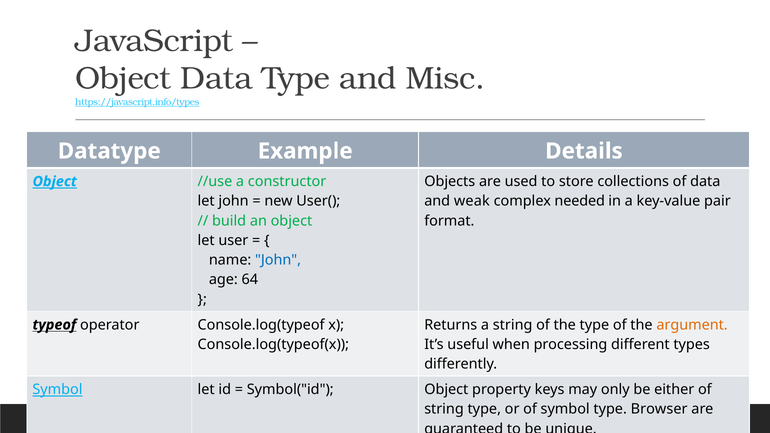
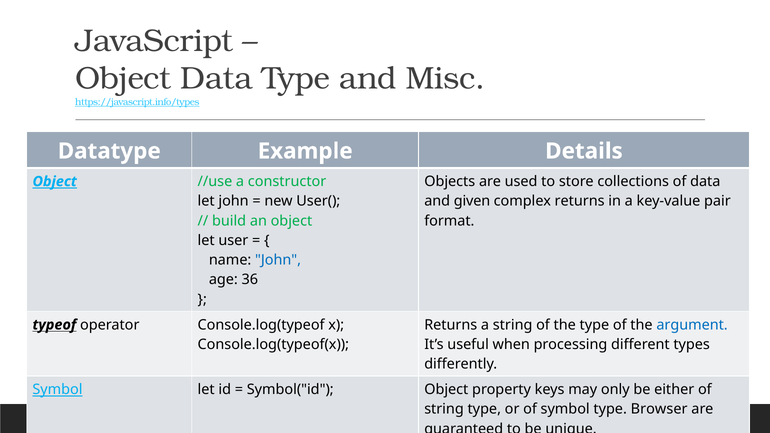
weak: weak -> given (472, 201)
complex needed: needed -> returns (580, 201)
64: 64 -> 36 (250, 280)
argument colour: orange -> blue (692, 325)
